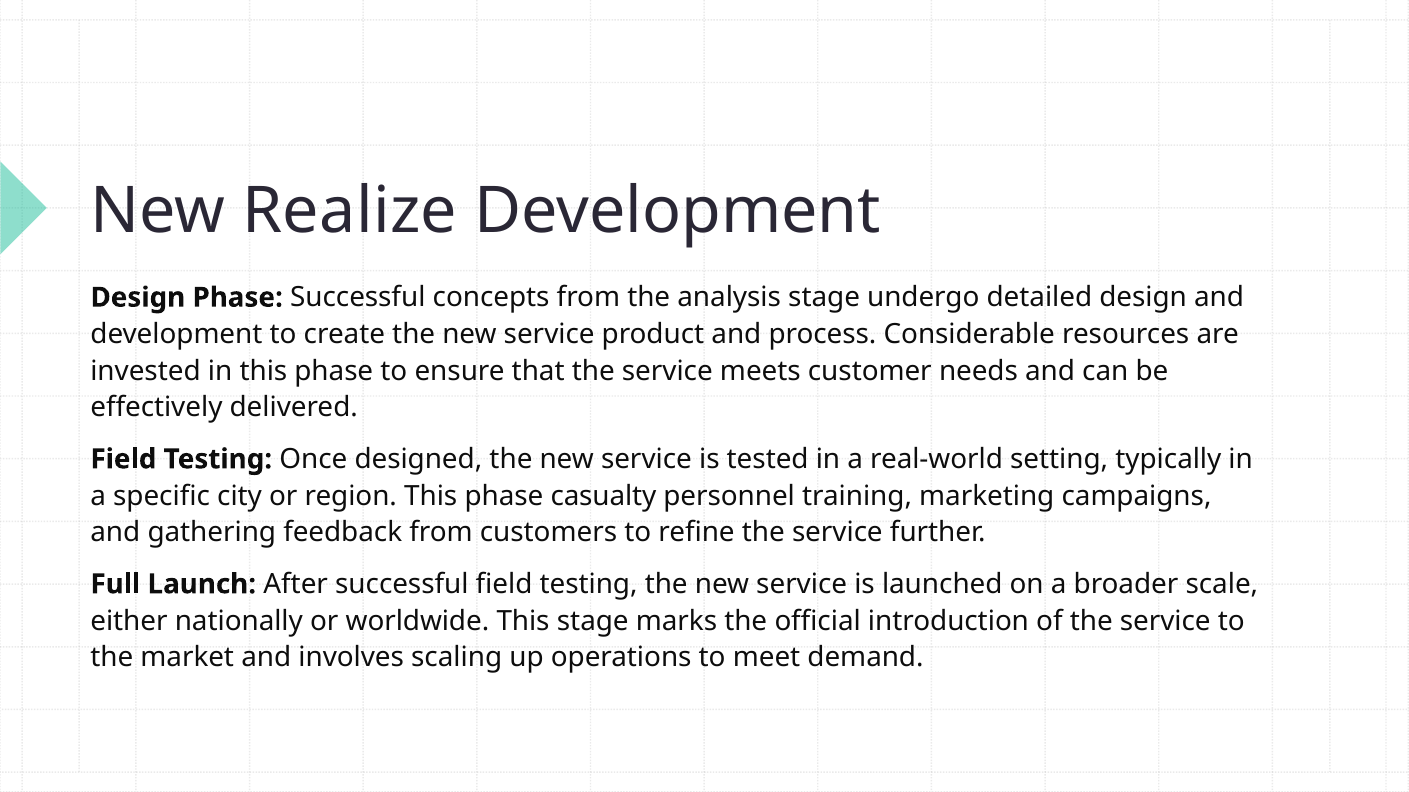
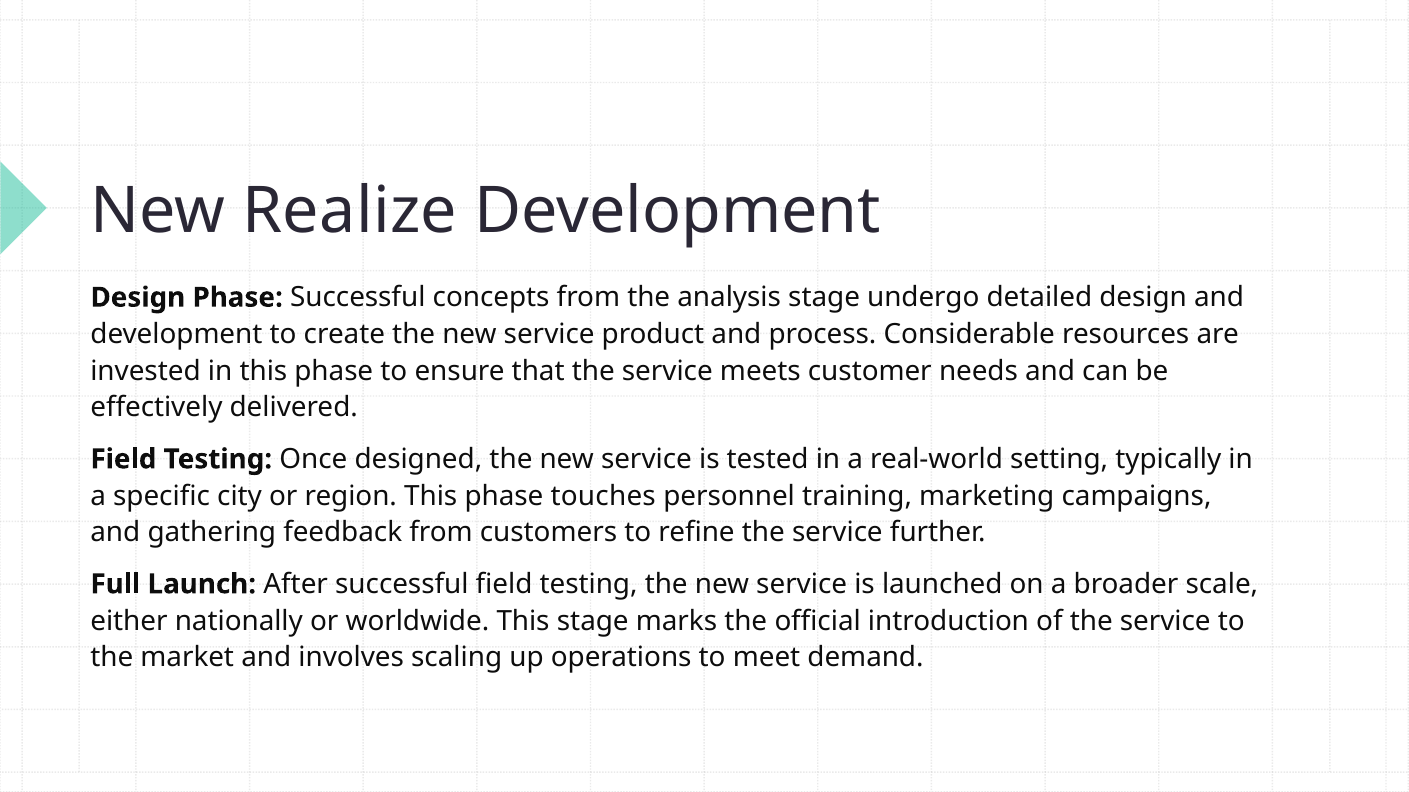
casualty: casualty -> touches (603, 496)
